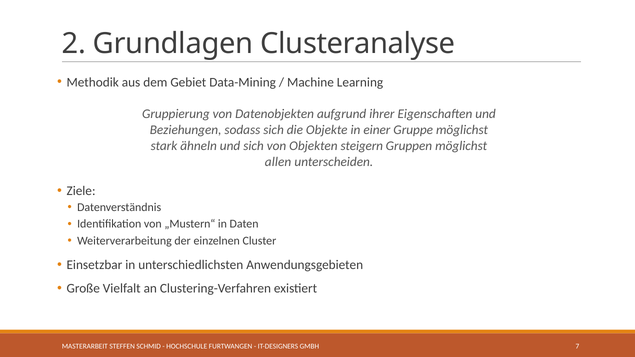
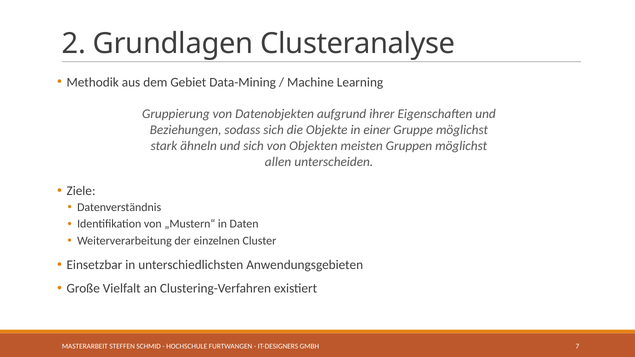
steigern: steigern -> meisten (362, 146)
